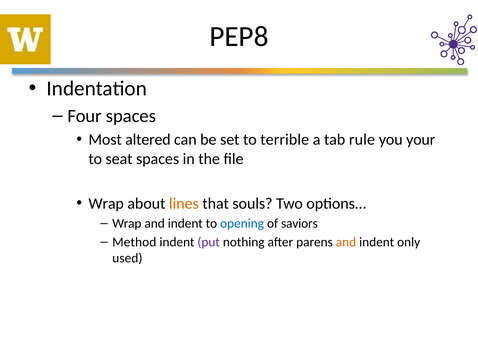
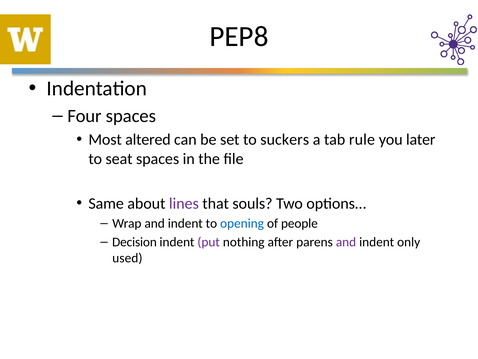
terrible: terrible -> suckers (285, 139)
your: your -> later (421, 139)
Wrap: Wrap -> Same (106, 203)
lines colour: orange -> purple (184, 203)
saviors: saviors -> people (299, 223)
Method: Method -> Decision (134, 242)
and colour: orange -> purple (346, 242)
